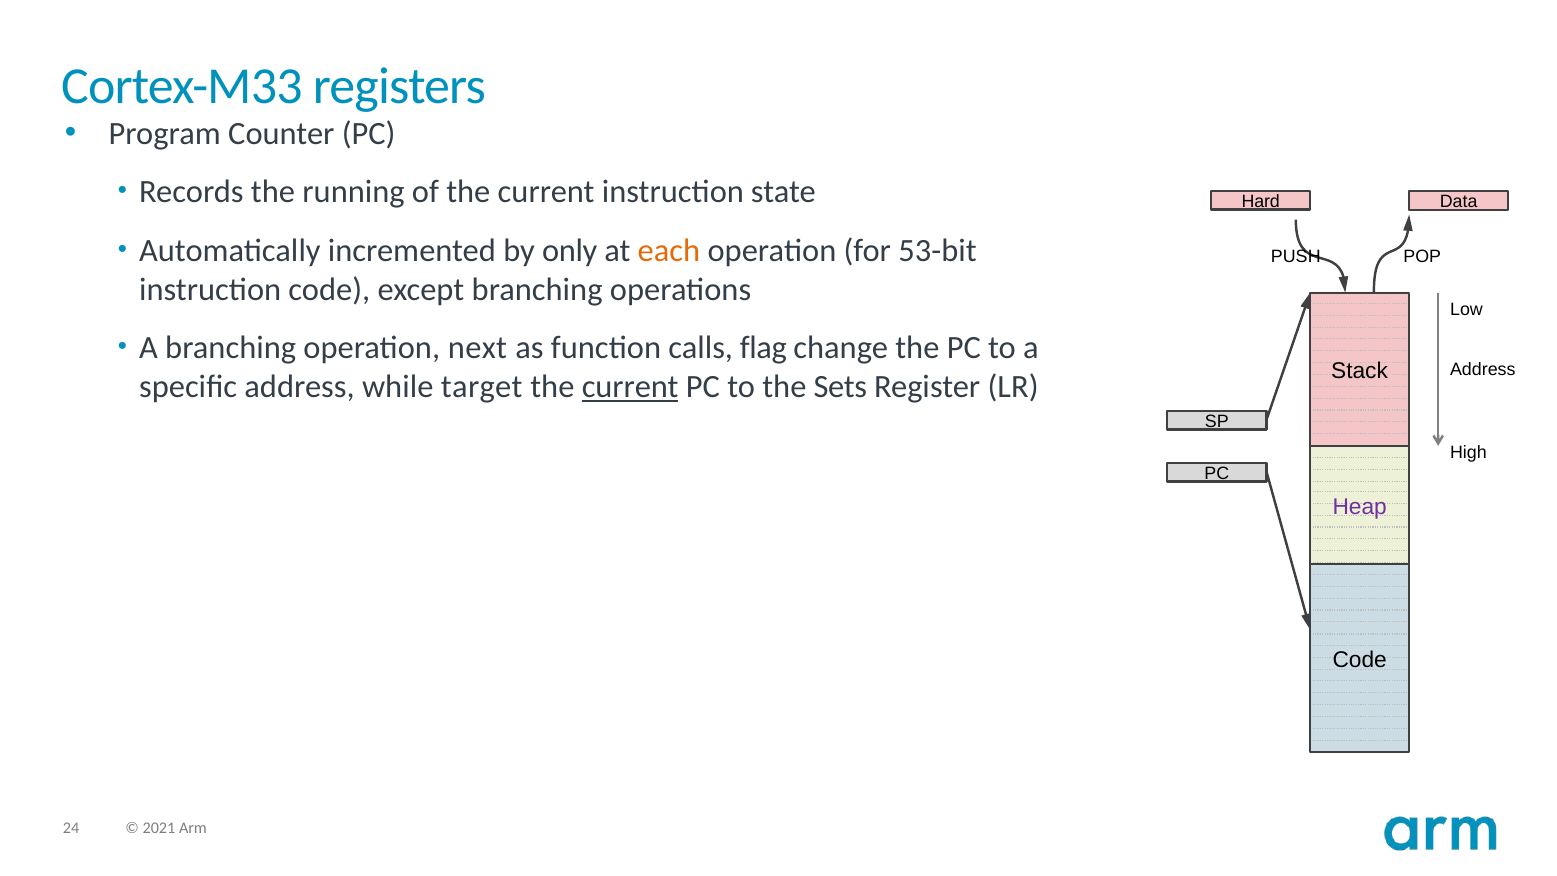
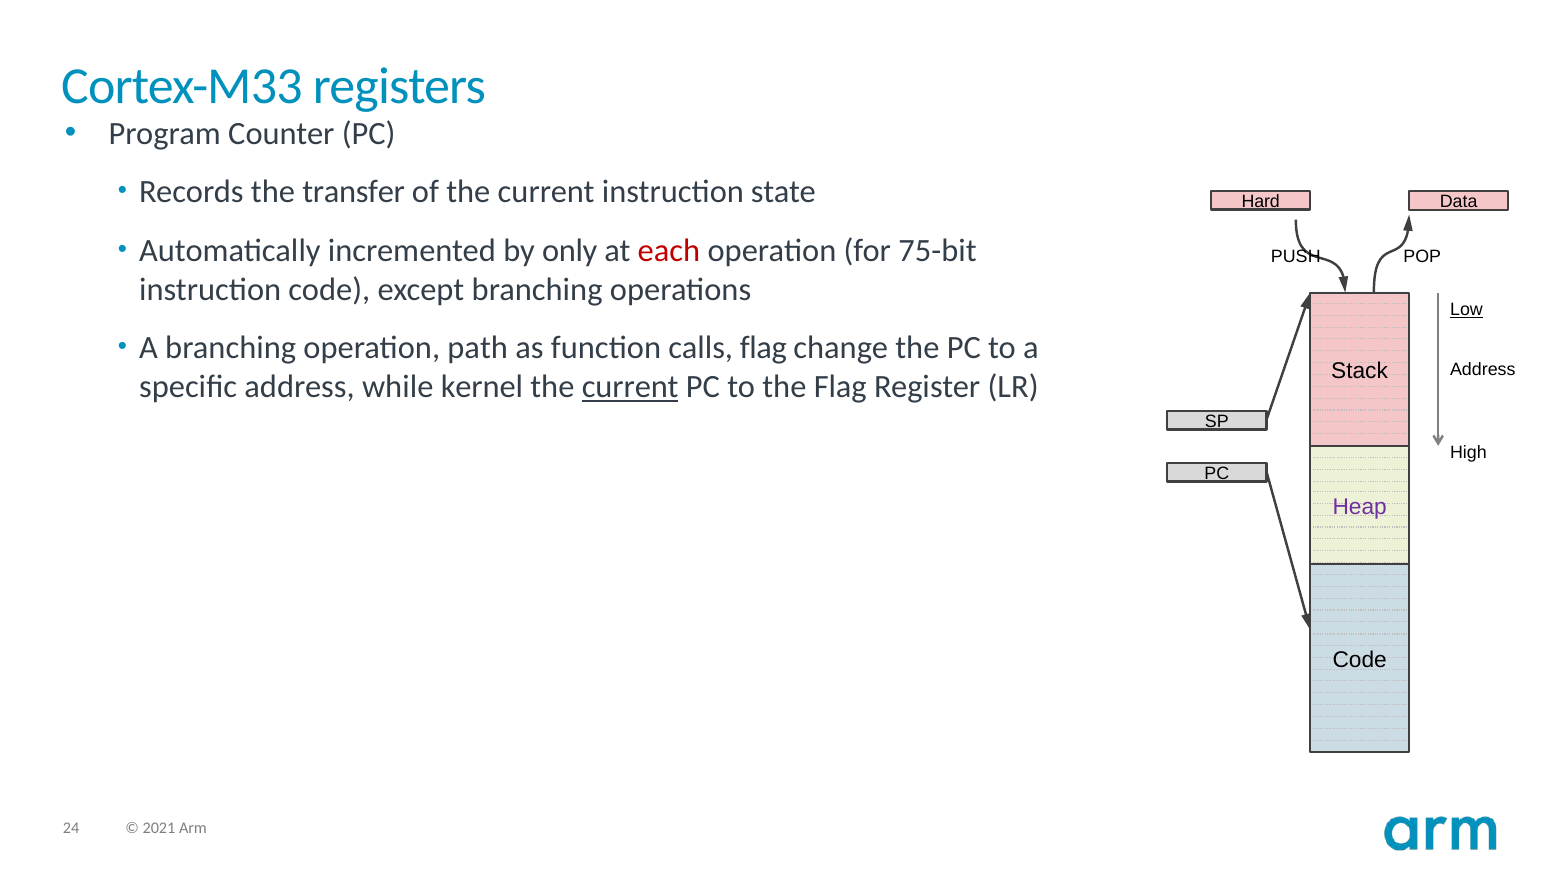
running: running -> transfer (354, 192)
each colour: orange -> red (669, 250)
53-bit: 53-bit -> 75-bit (938, 250)
Low underline: none -> present (1467, 309)
next: next -> path (478, 348)
target: target -> kernel (482, 387)
the Sets: Sets -> Flag (840, 387)
